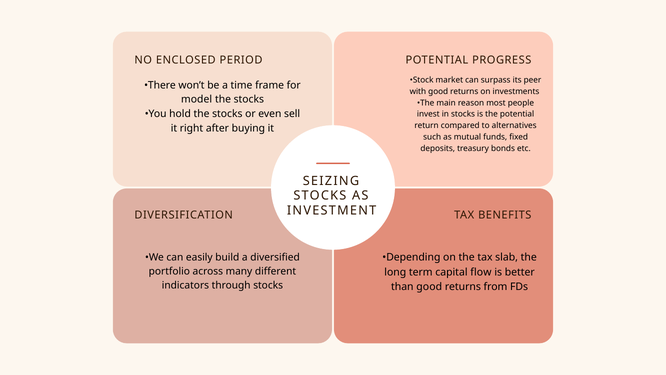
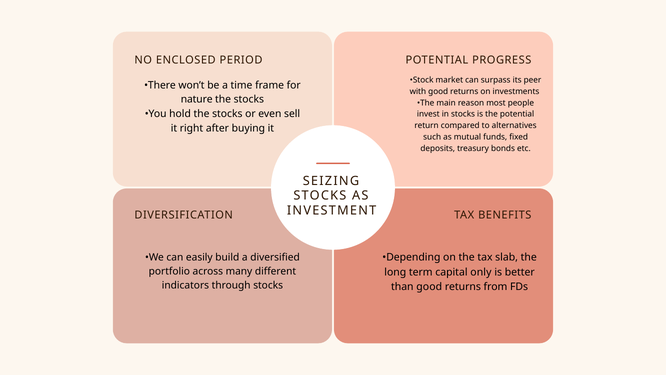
model: model -> nature (197, 99)
flow: flow -> only (481, 272)
